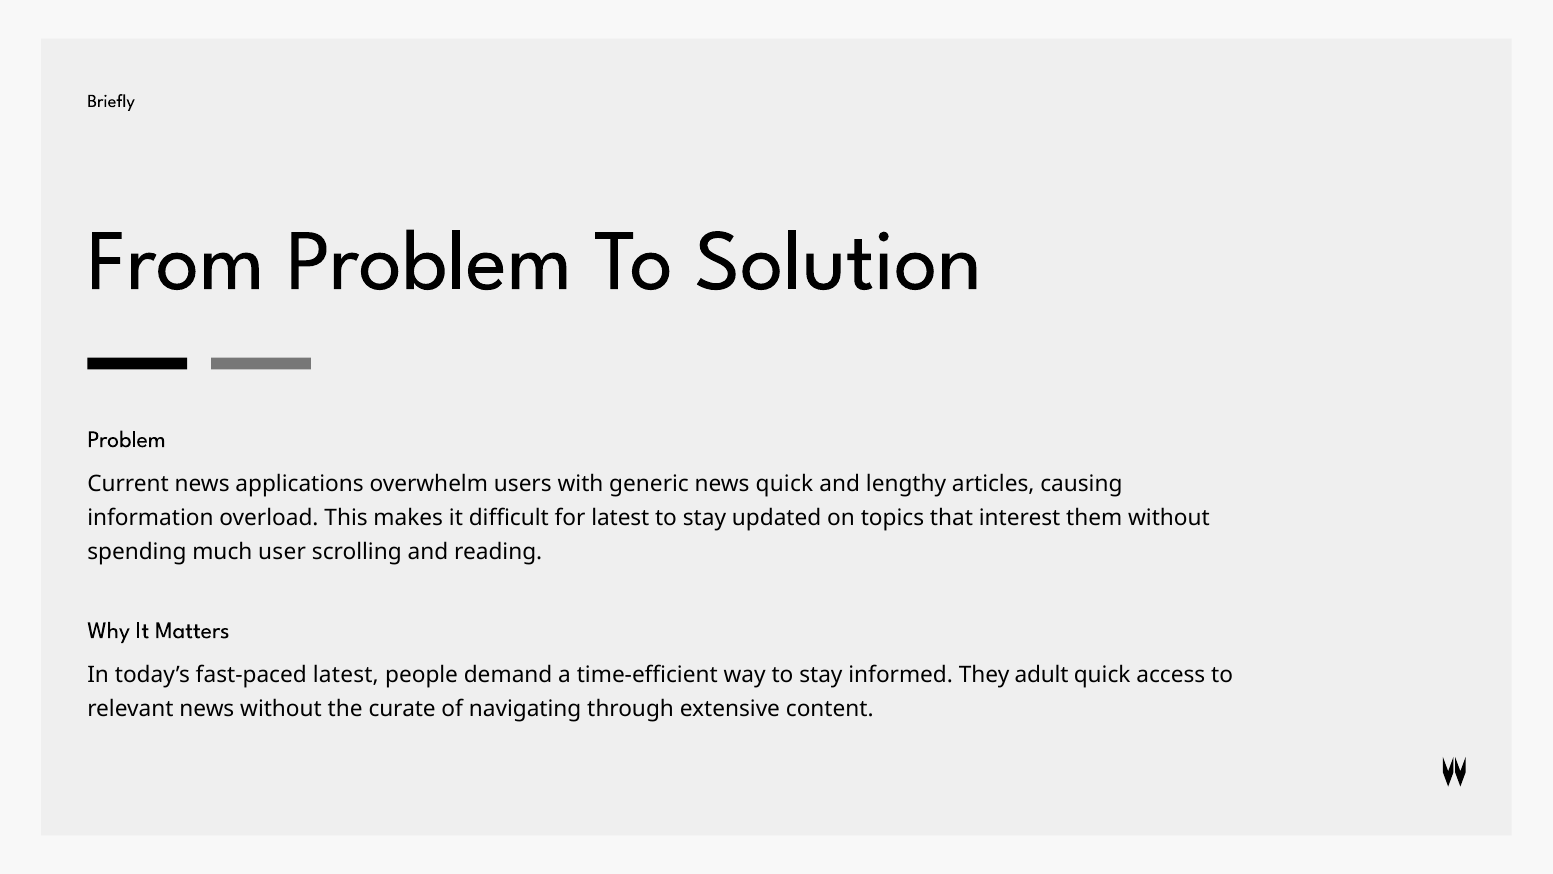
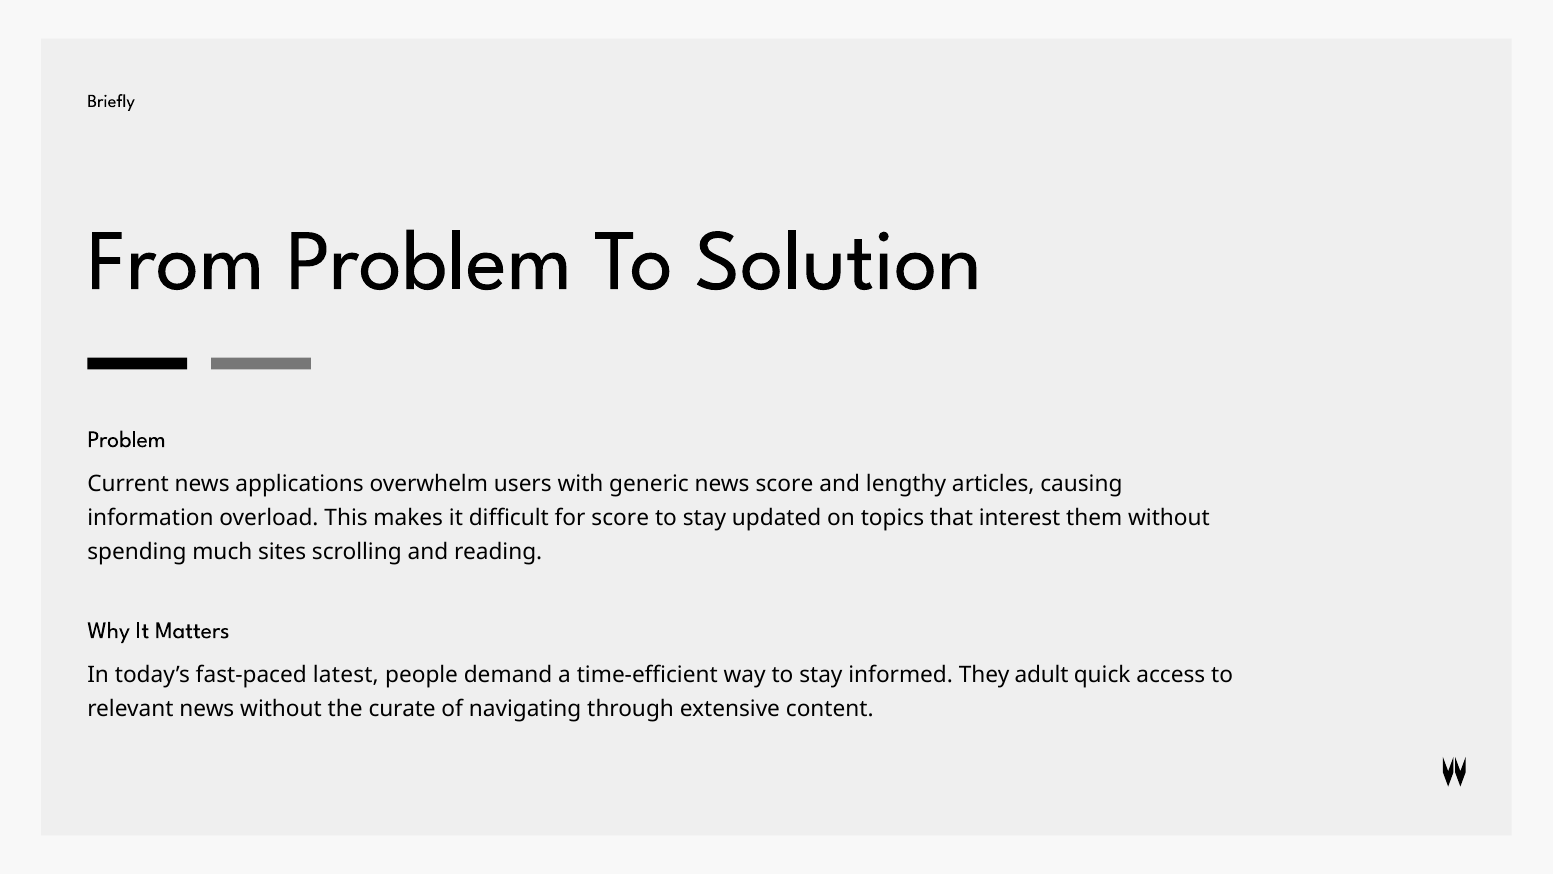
news quick: quick -> score (784, 484)
for latest: latest -> score (620, 518)
user: user -> sites (282, 552)
